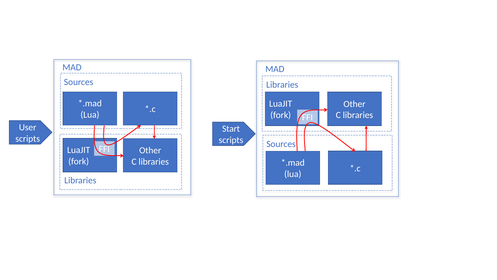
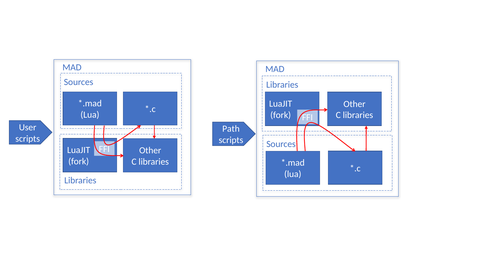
Start: Start -> Path (231, 129)
